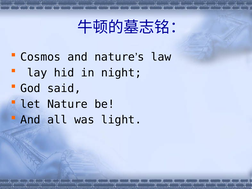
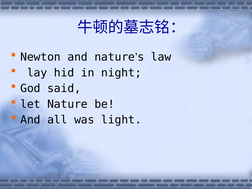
Cosmos: Cosmos -> Newton (41, 57)
